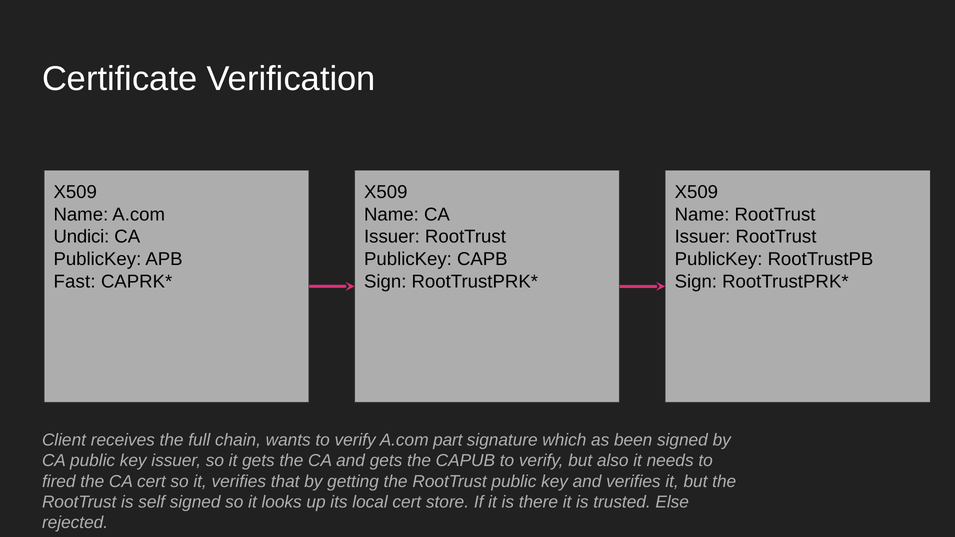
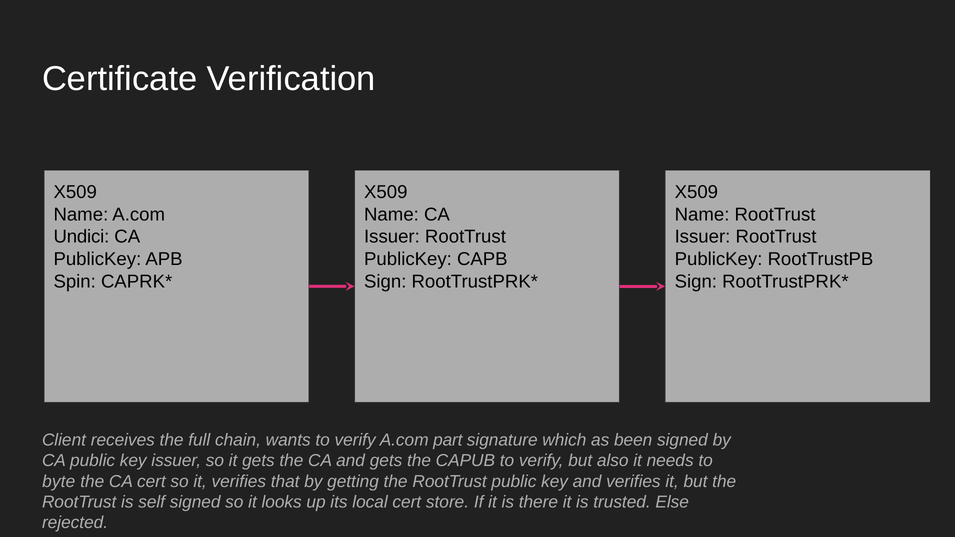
Fast: Fast -> Spin (75, 281)
fired: fired -> byte (59, 482)
